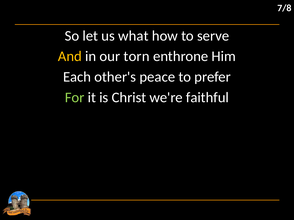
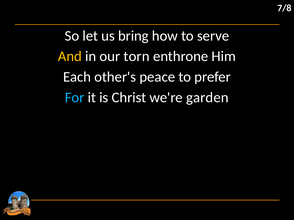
what: what -> bring (133, 36)
For colour: light green -> light blue (75, 98)
faithful: faithful -> garden (207, 98)
